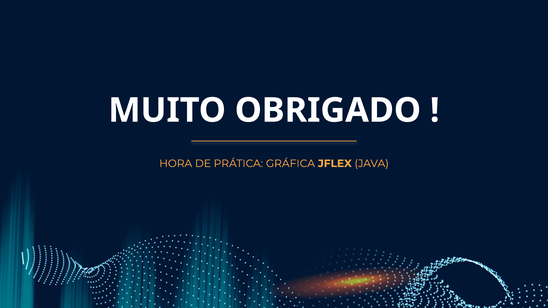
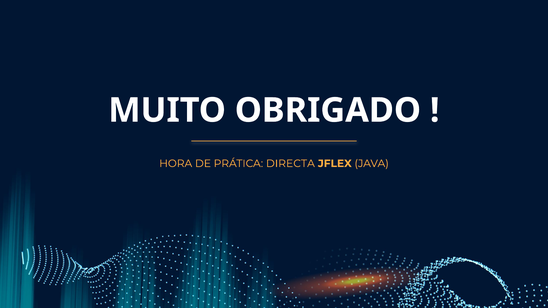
GRÁFICA: GRÁFICA -> DIRECTA (290, 164)
